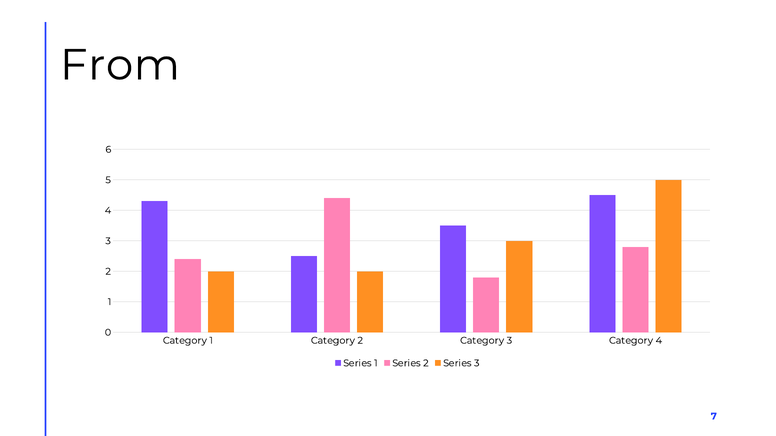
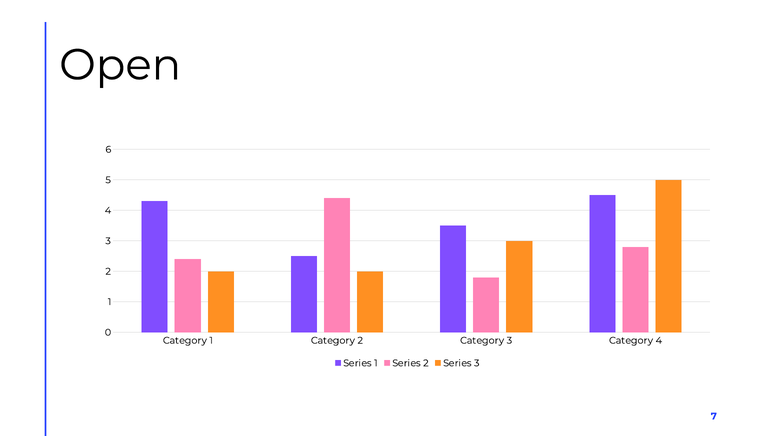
From: From -> Open (120, 65)
